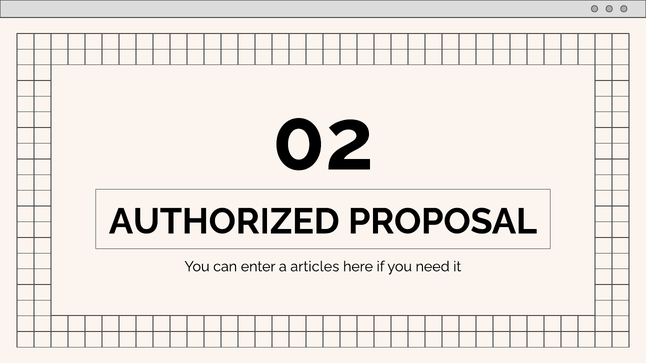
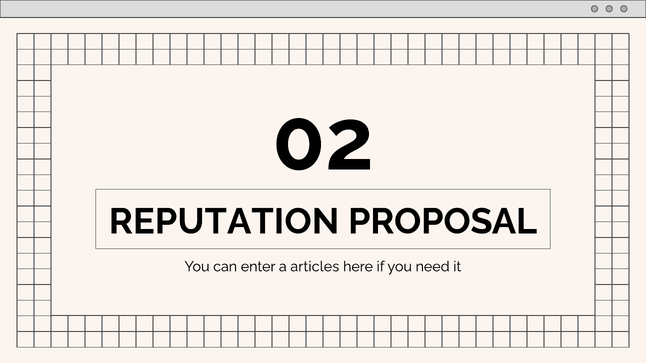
AUTHORIZED: AUTHORIZED -> REPUTATION (224, 222)
